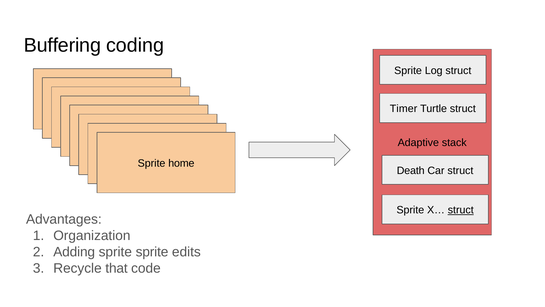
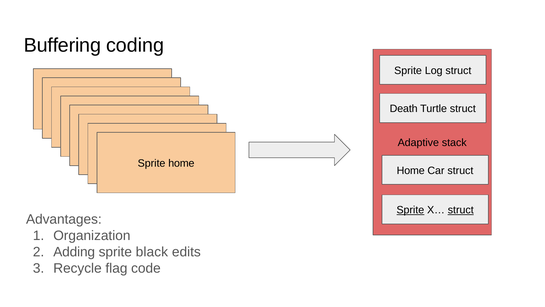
Timer: Timer -> Death (404, 109)
Death: Death -> Home (411, 170)
Sprite underline: none -> present (410, 210)
sprite sprite: sprite -> black (152, 252)
that: that -> flag (116, 268)
